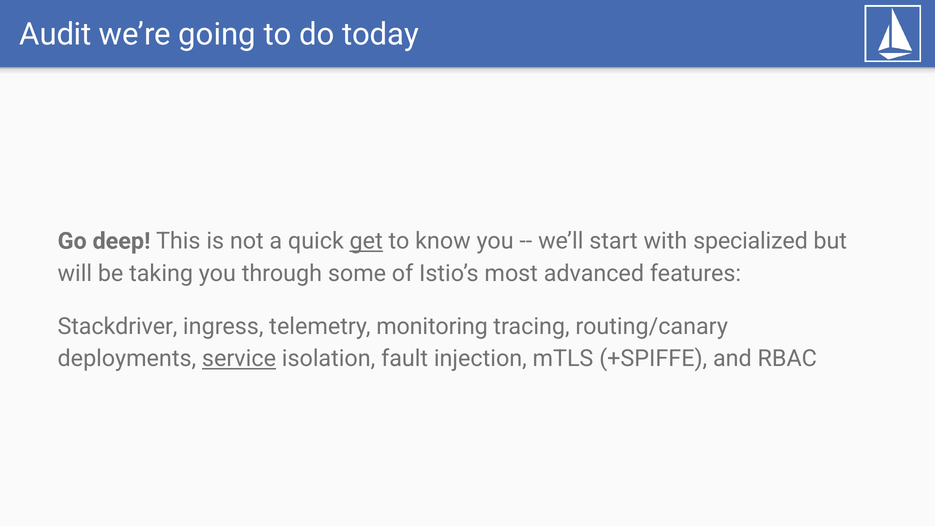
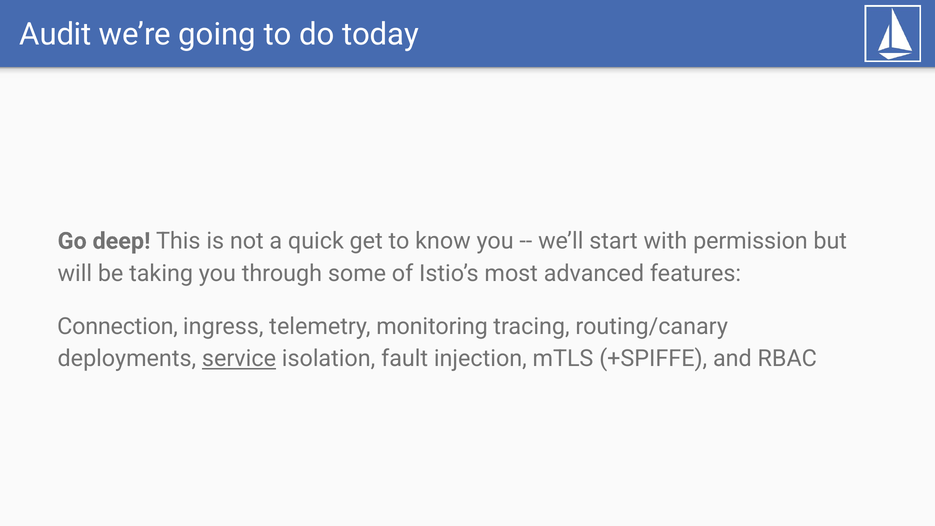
get underline: present -> none (366, 241)
specialized: specialized -> permission (750, 241)
Stackdriver: Stackdriver -> Connection (118, 326)
